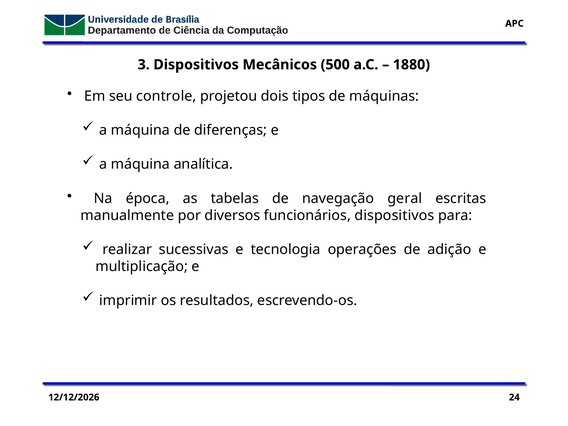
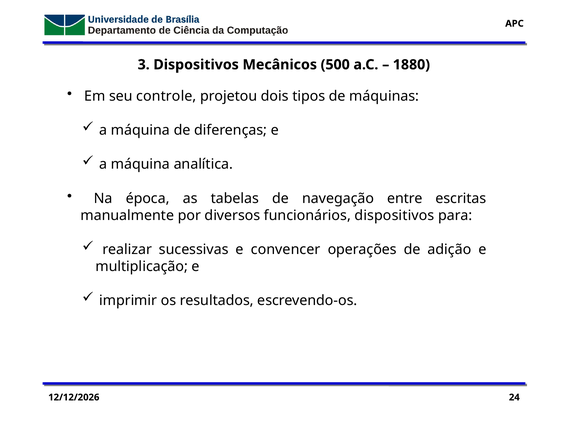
geral: geral -> entre (405, 198)
tecnologia: tecnologia -> convencer (286, 249)
